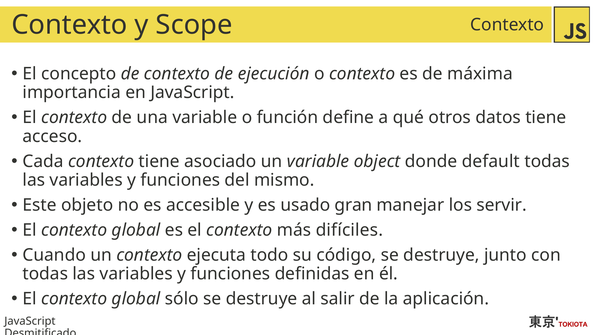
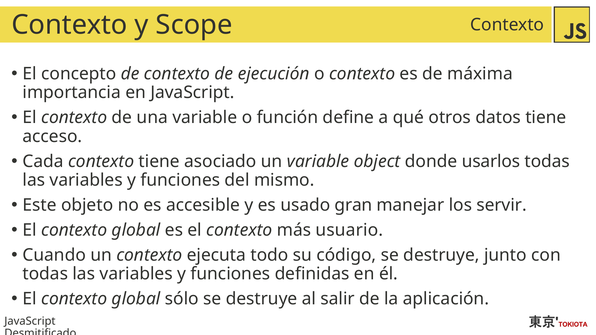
default: default -> usarlos (491, 161)
difíciles: difíciles -> usuario (349, 230)
